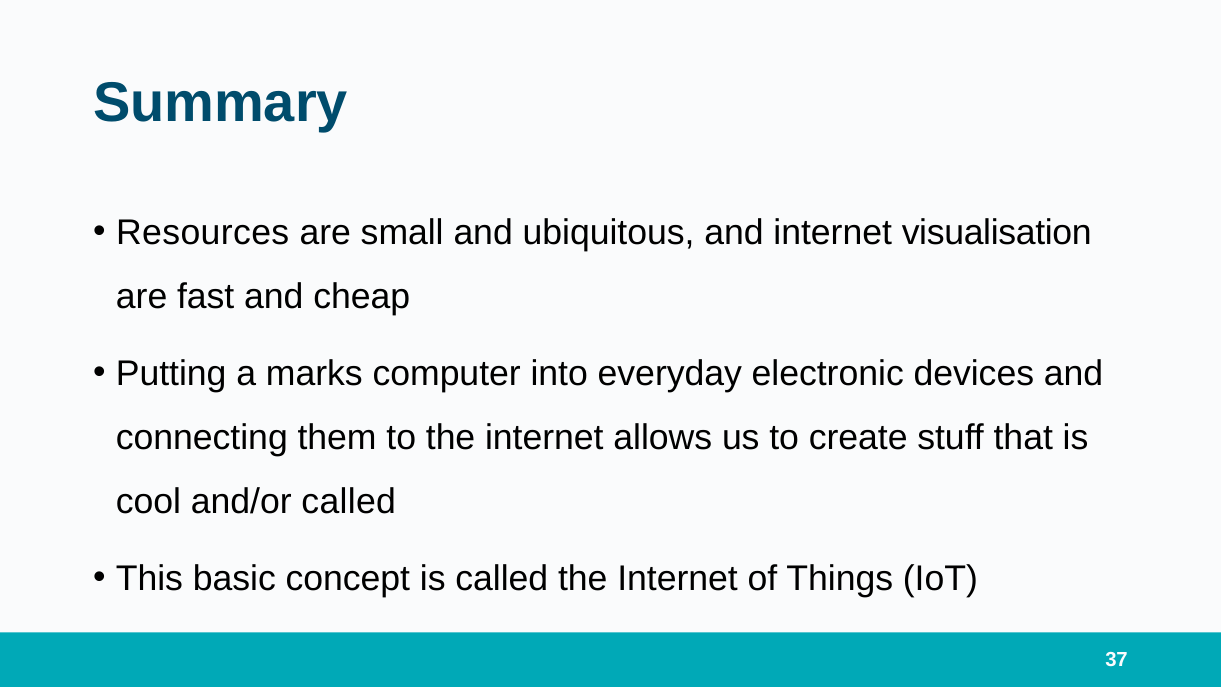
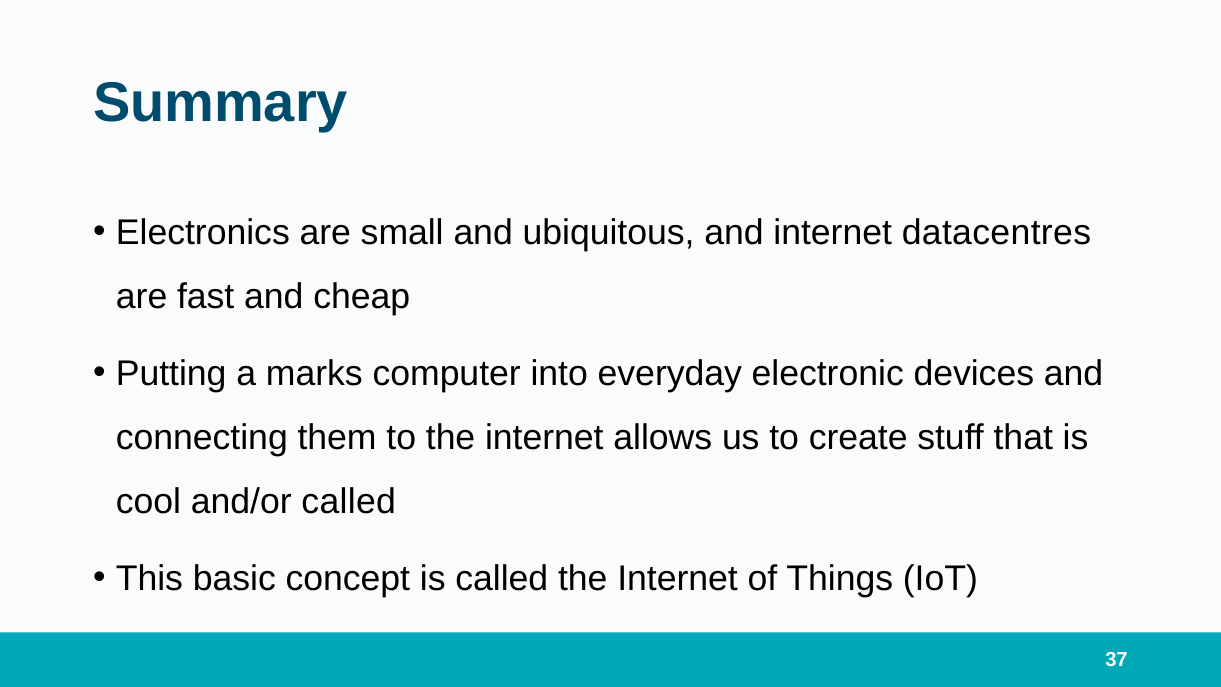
Resources: Resources -> Electronics (203, 233)
visualisation: visualisation -> datacentres (996, 233)
